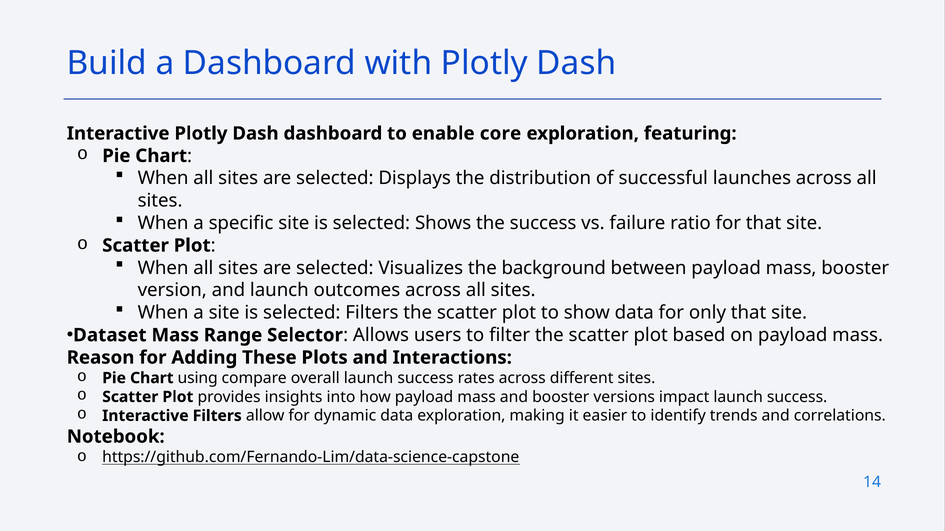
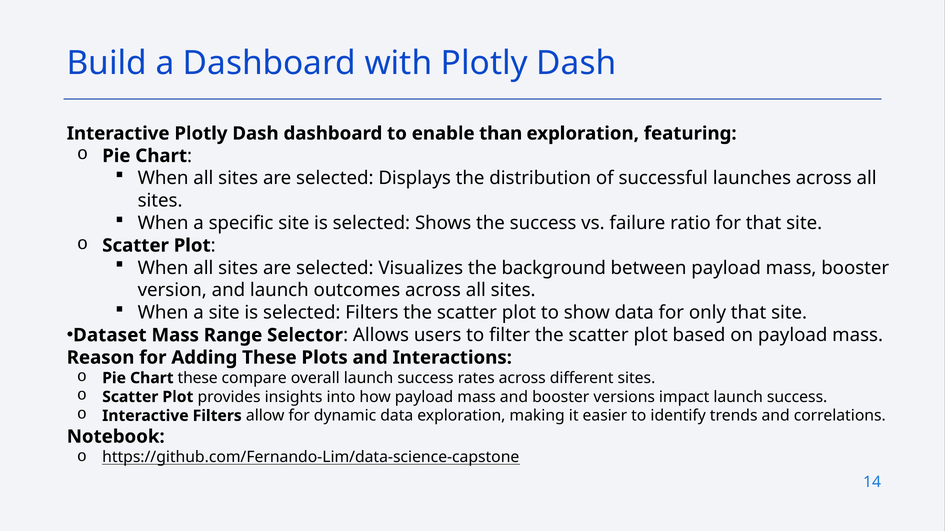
core: core -> than (501, 134)
Chart using: using -> these (198, 378)
